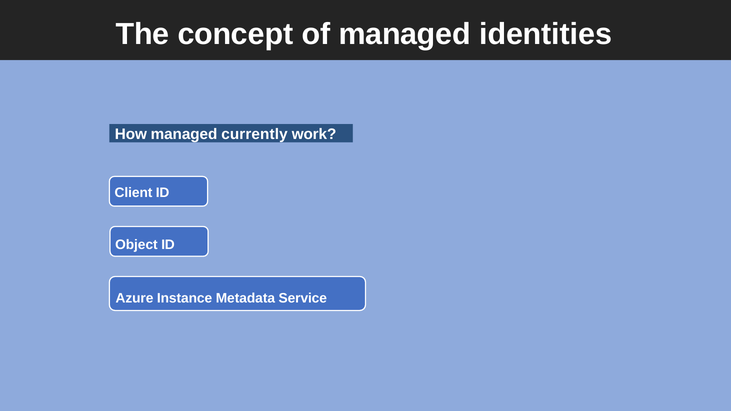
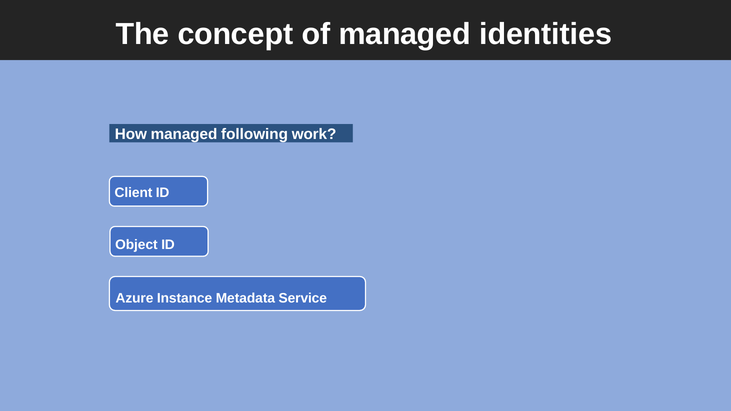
currently: currently -> following (255, 134)
